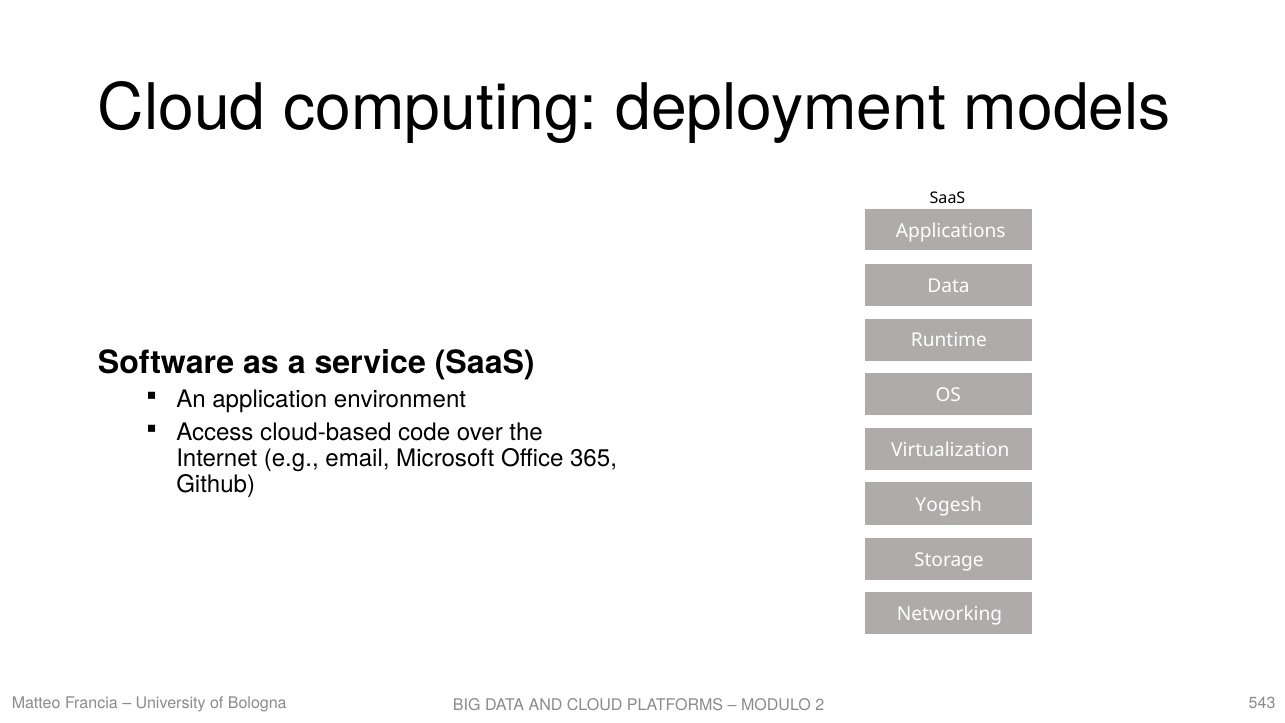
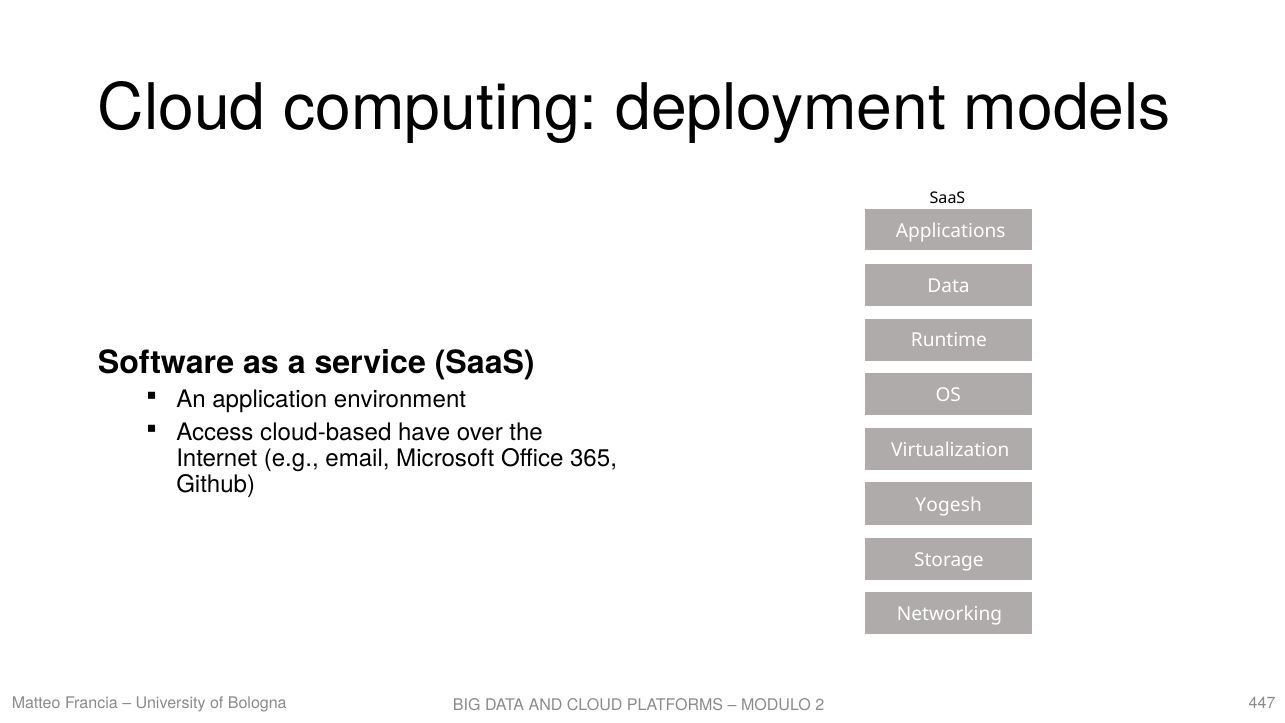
code: code -> have (424, 433)
543: 543 -> 447 (1262, 703)
